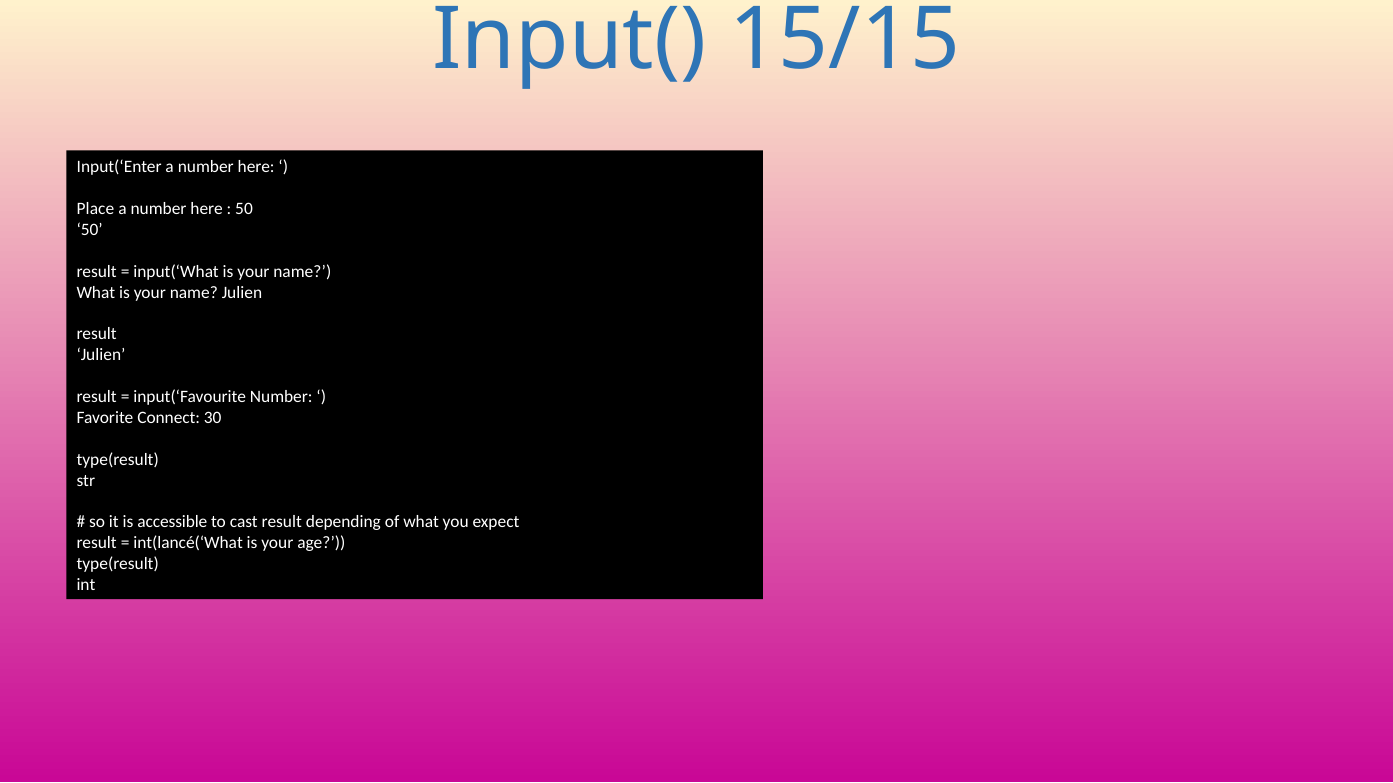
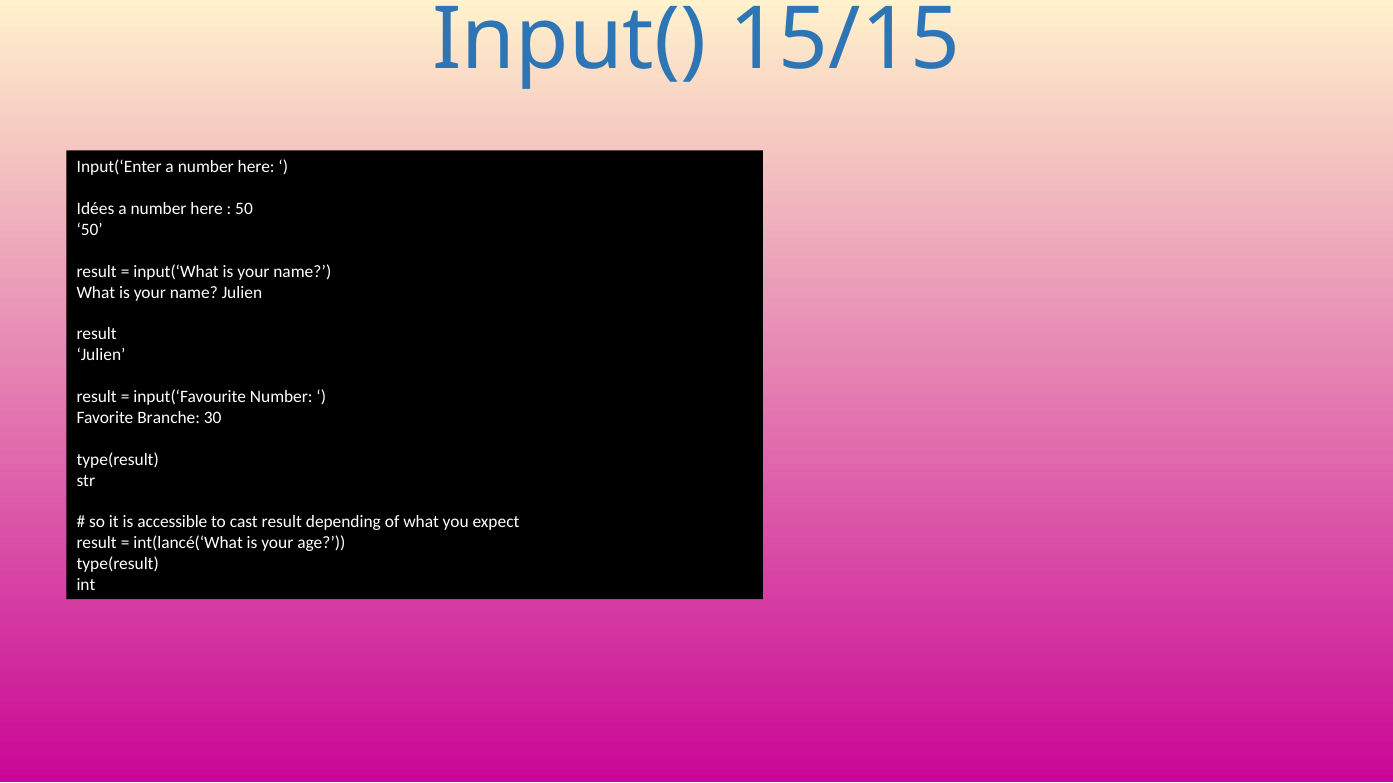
Place: Place -> Idées (96, 209)
Connect: Connect -> Branche (169, 418)
